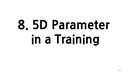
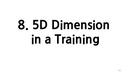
Parameter: Parameter -> Dimension (81, 25)
